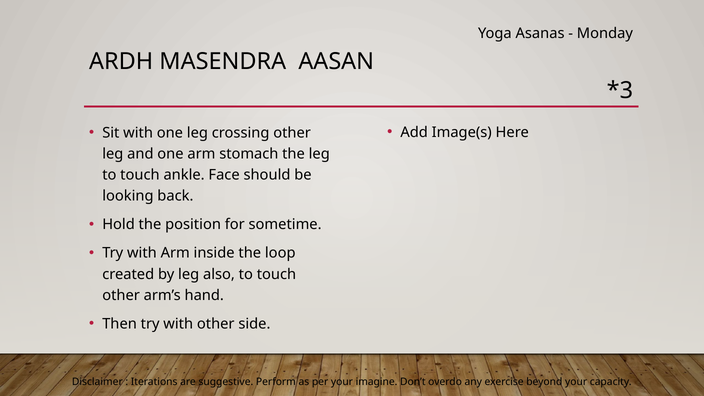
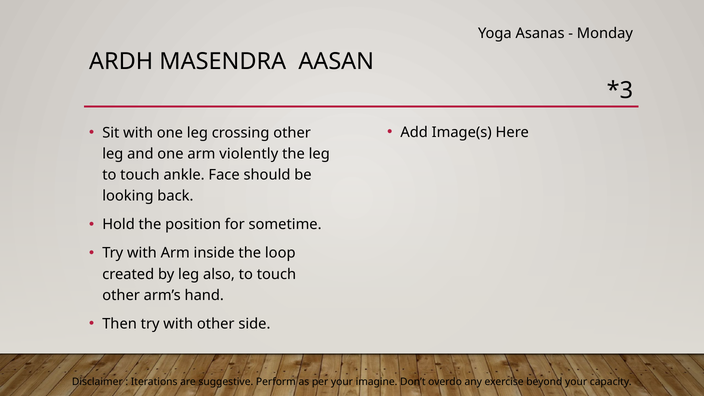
stomach: stomach -> violently (249, 154)
